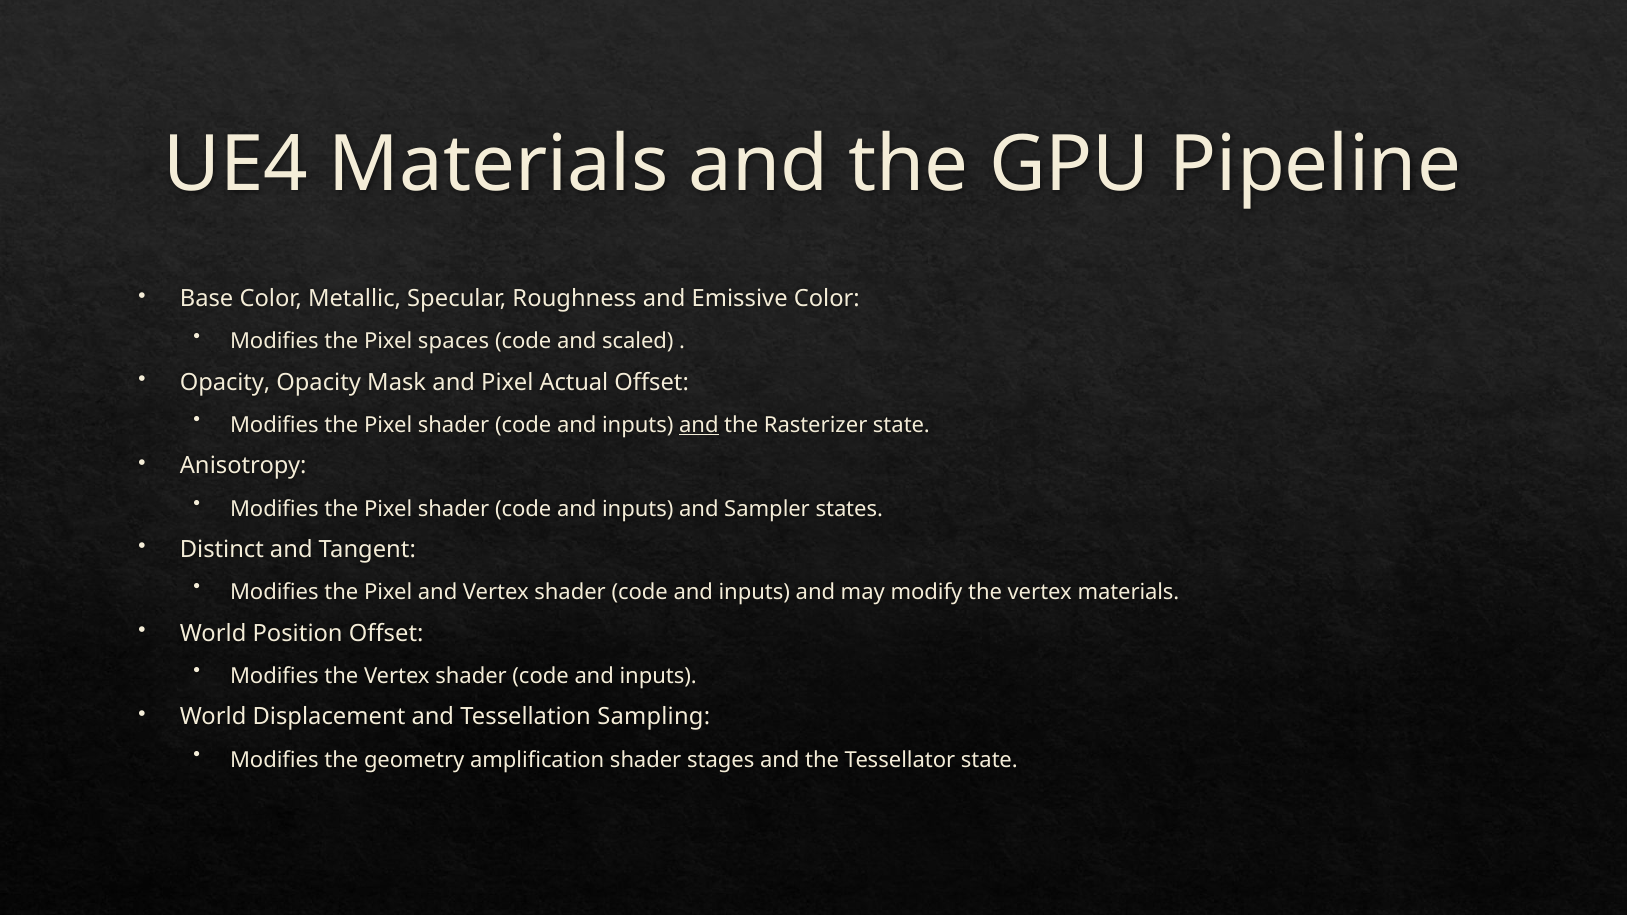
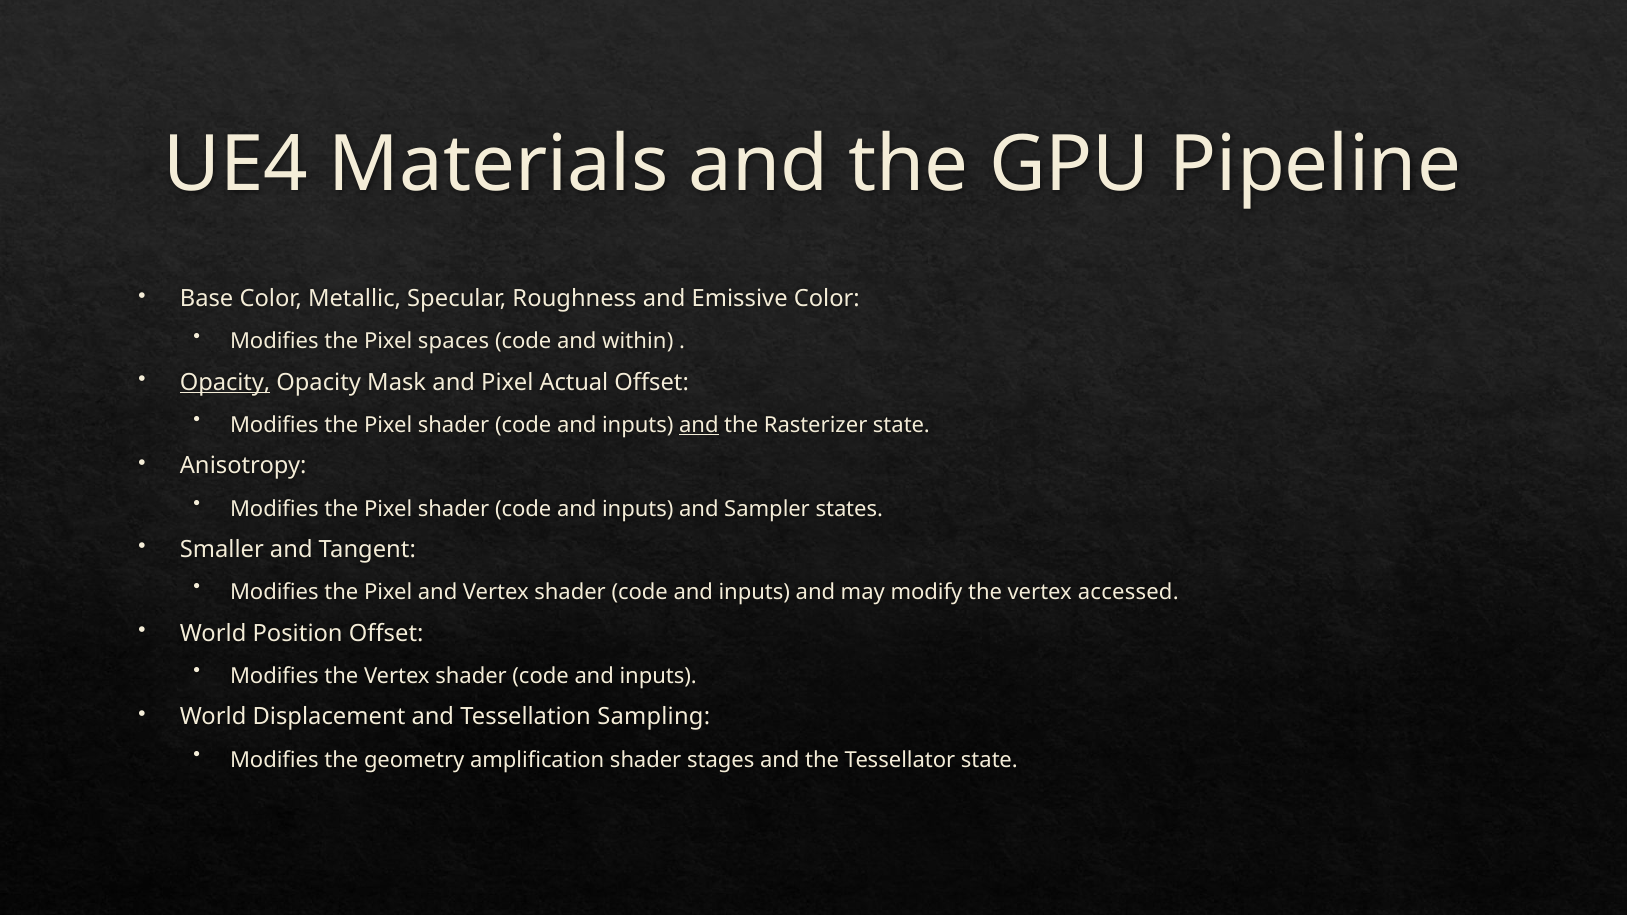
scaled: scaled -> within (638, 342)
Opacity underline: none -> present (225, 382)
Distinct: Distinct -> Smaller (222, 550)
vertex materials: materials -> accessed (1128, 593)
